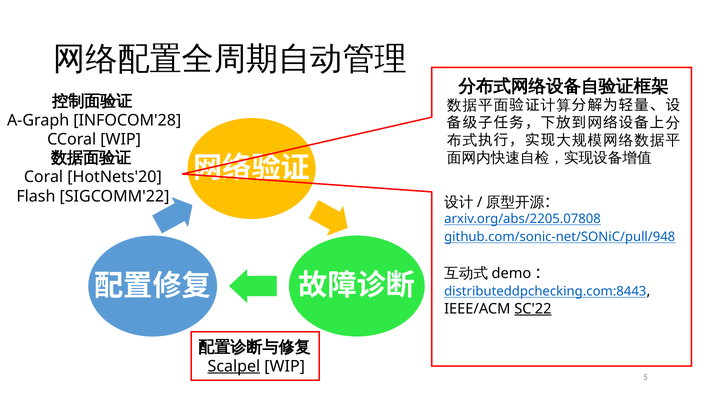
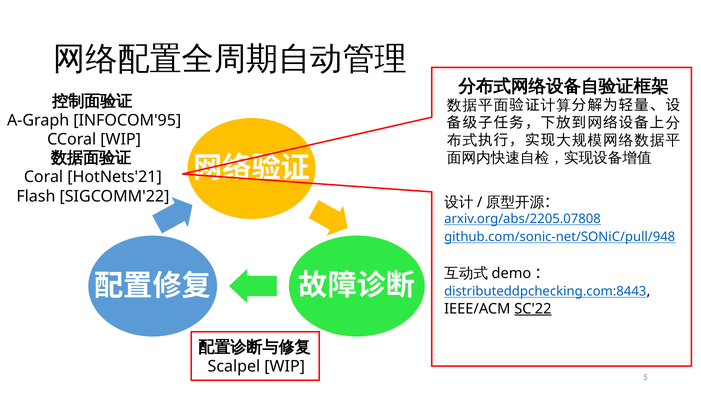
INFOCOM'28: INFOCOM'28 -> INFOCOM'95 (127, 120)
HotNets'20: HotNets'20 -> HotNets'21 (115, 177)
Scalpel underline: present -> none (234, 366)
